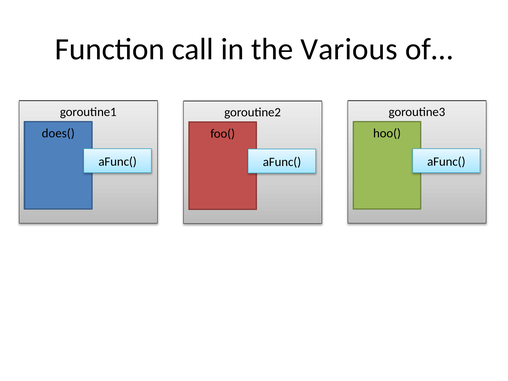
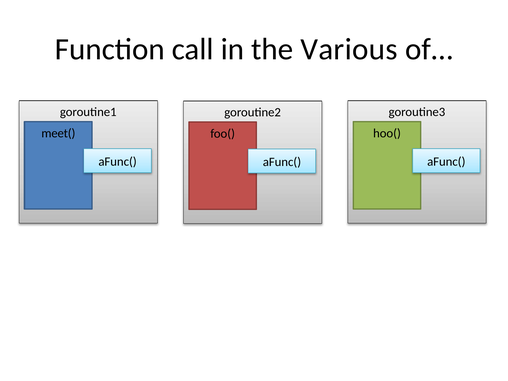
does(: does( -> meet( (58, 133)
